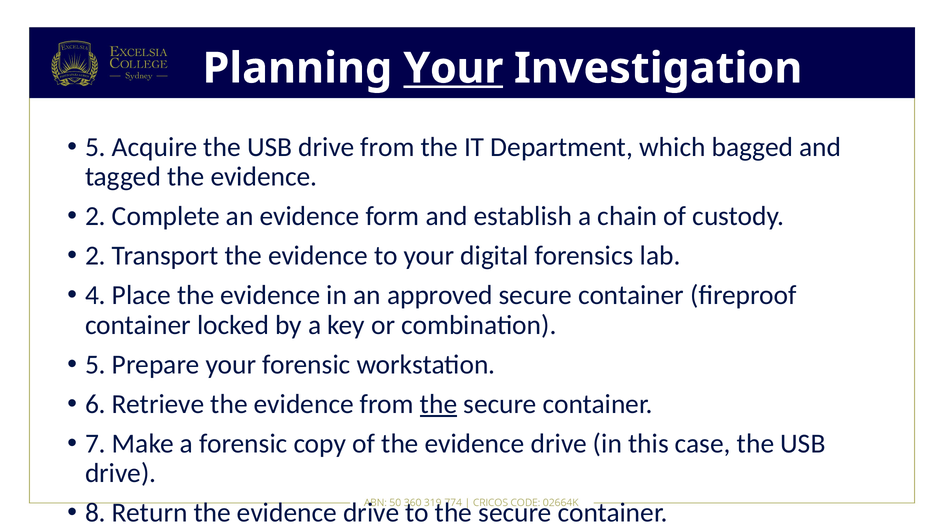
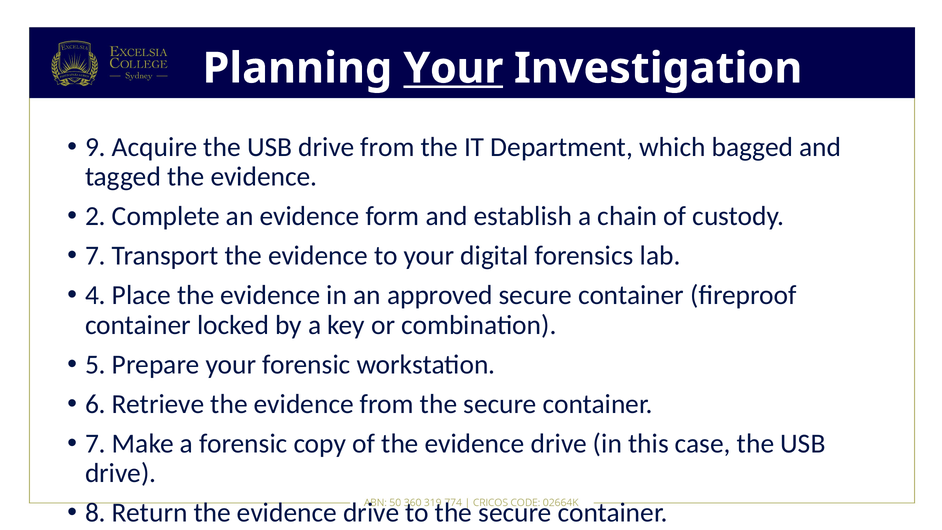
5: 5 -> 9 (95, 147)
2: 2 -> 7 (95, 256)
the underline: present -> none (439, 404)
